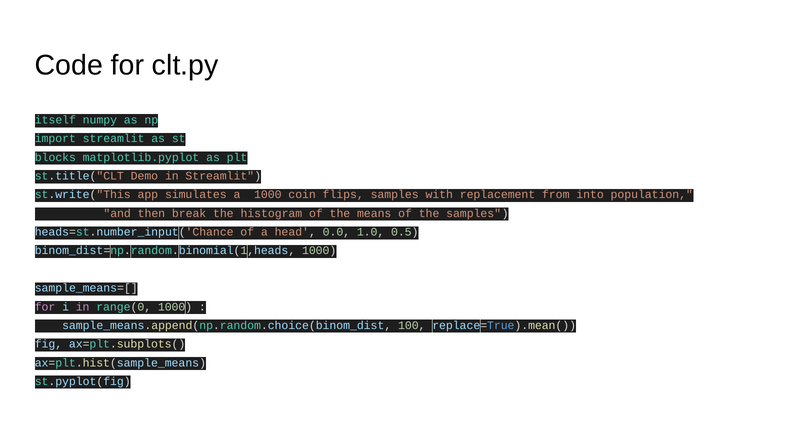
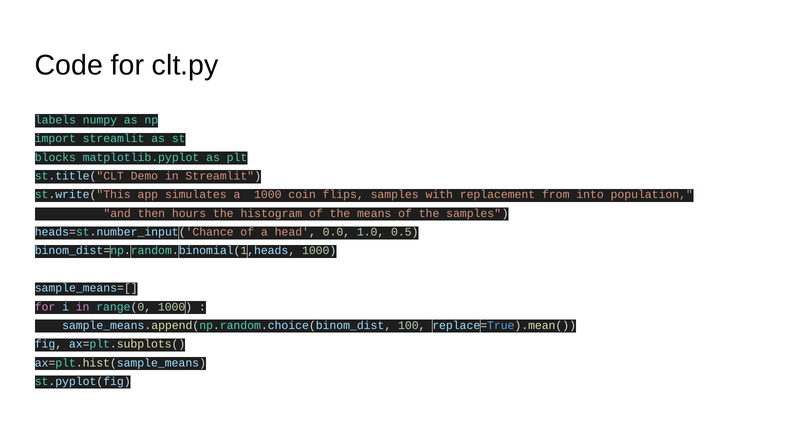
itself: itself -> labels (55, 120)
break: break -> hours (189, 213)
